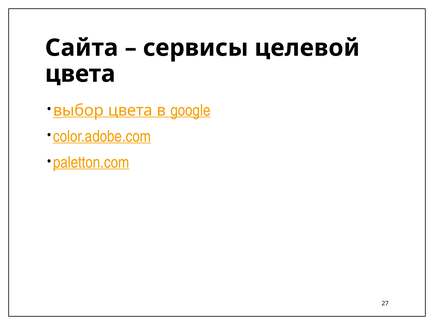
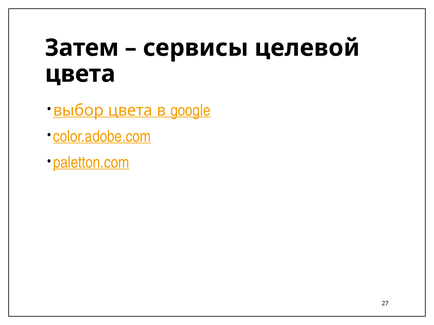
Сайта: Сайта -> Затем (82, 48)
